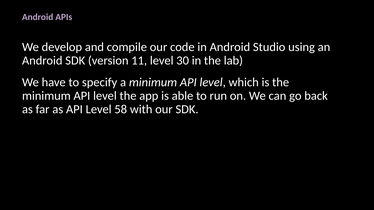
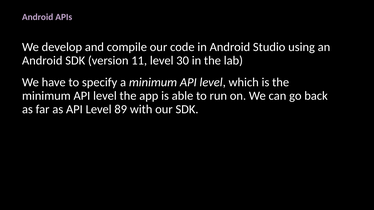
58: 58 -> 89 (121, 109)
